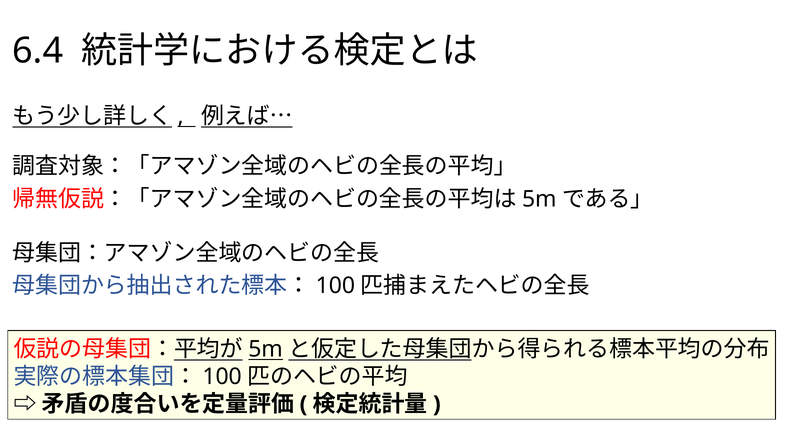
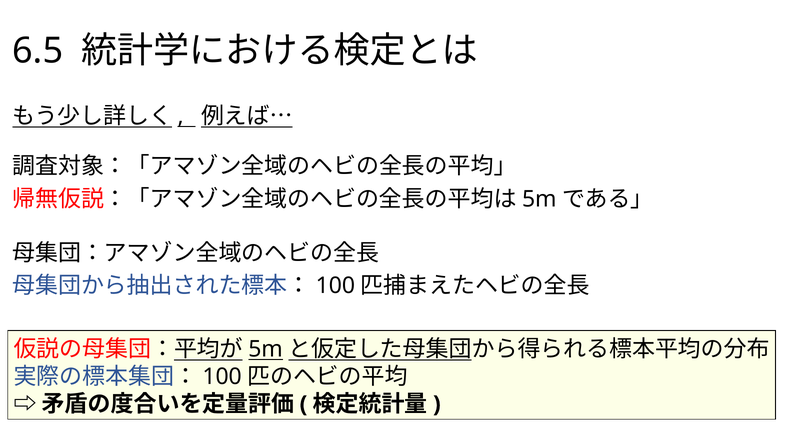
6.4: 6.4 -> 6.5 (38, 51)
